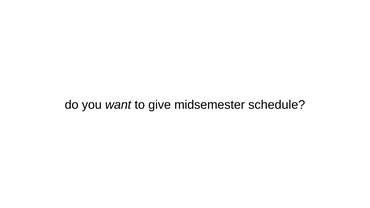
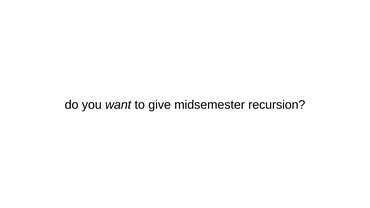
schedule: schedule -> recursion (277, 105)
